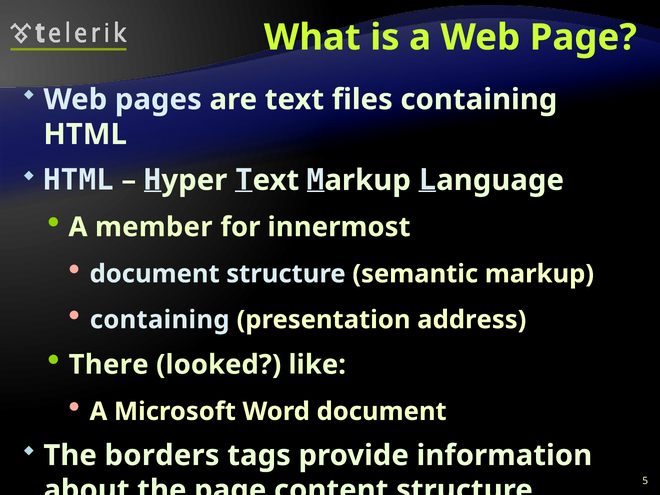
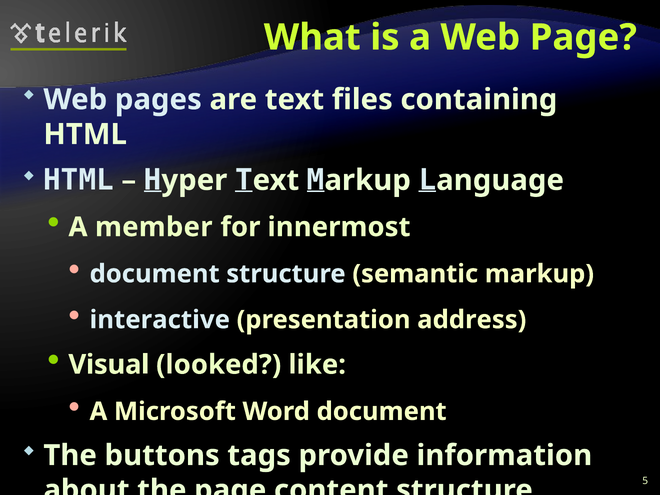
containing: containing -> interactive (160, 320)
There: There -> Visual (109, 365)
borders: borders -> buttons (162, 455)
